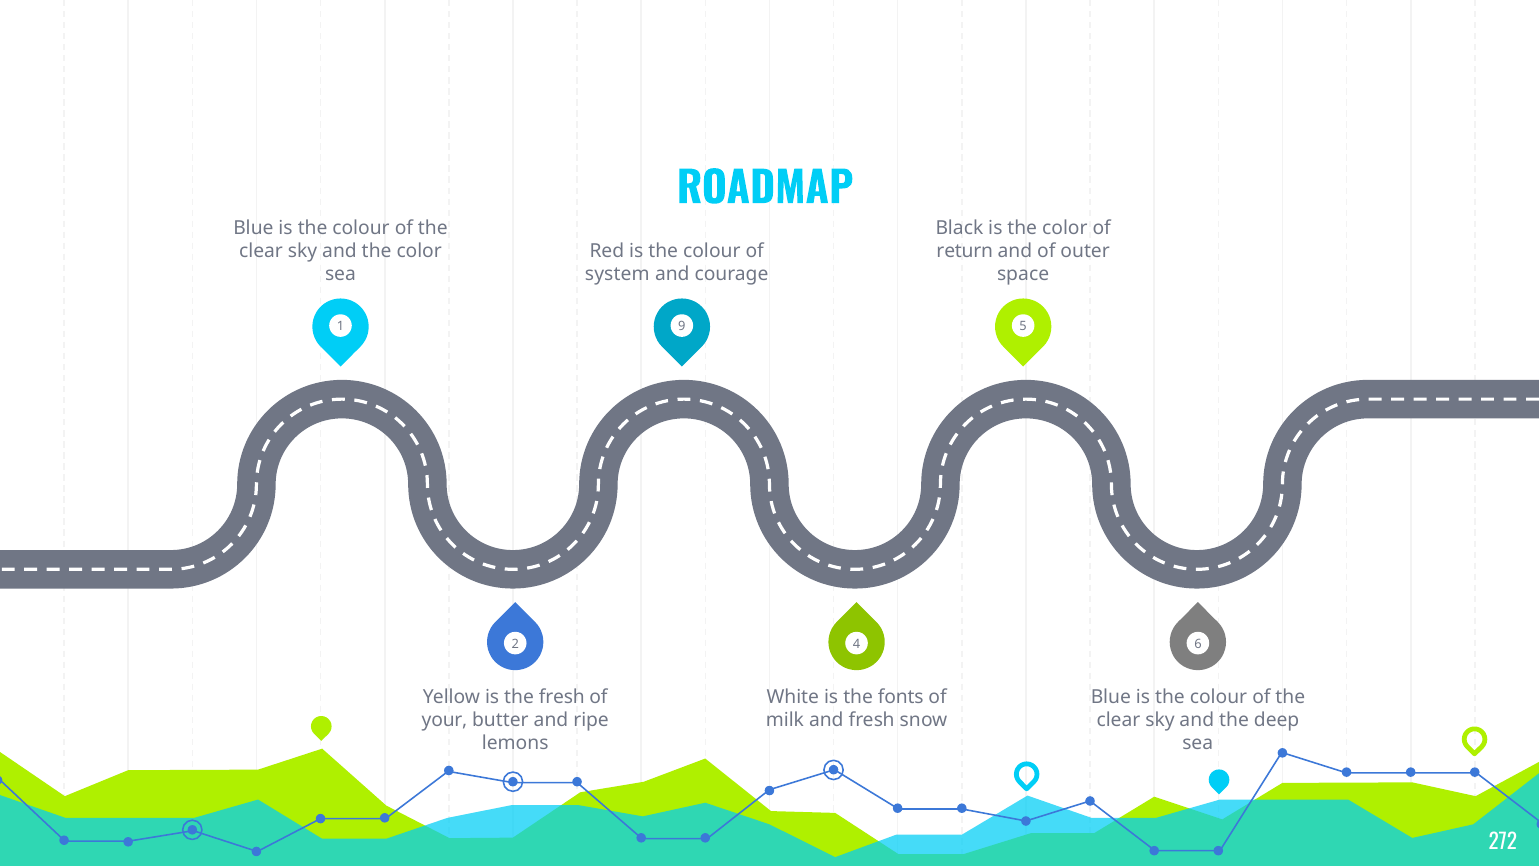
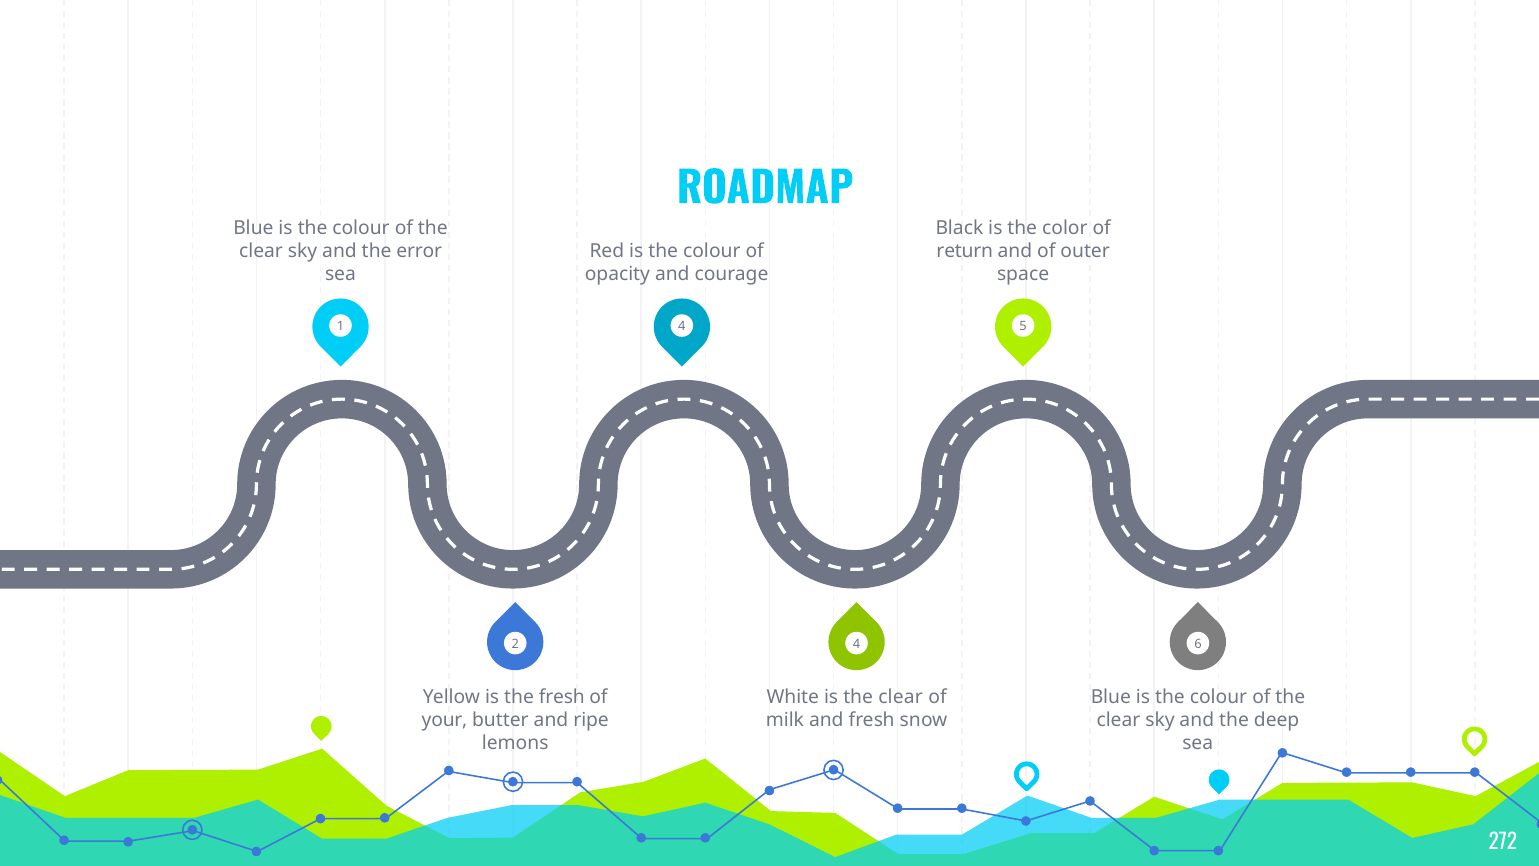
and the color: color -> error (419, 251)
system: system -> opacity (617, 274)
1 9: 9 -> 4 (682, 326)
is the fonts: fonts -> clear (901, 697)
